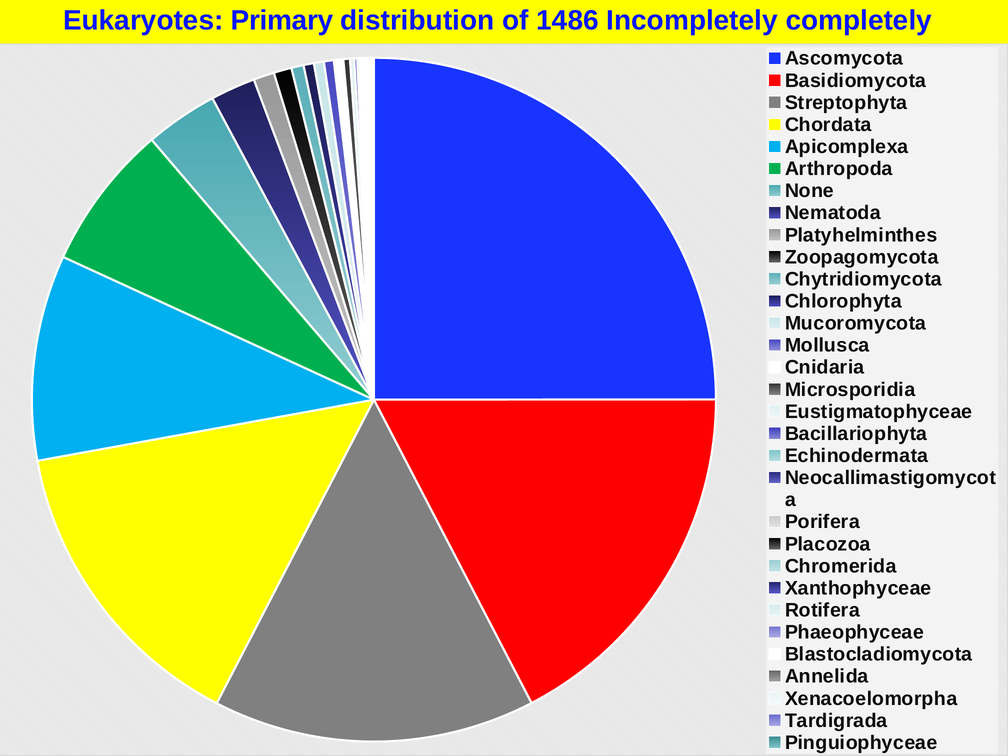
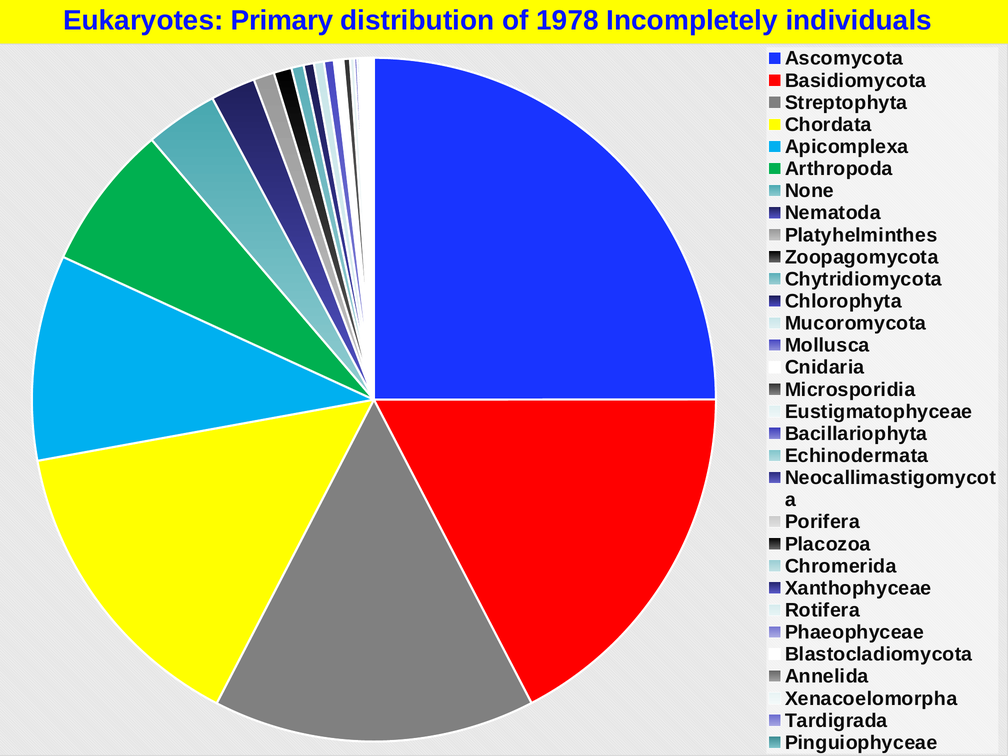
1486: 1486 -> 1978 (568, 21)
completely: completely -> individuals (859, 21)
